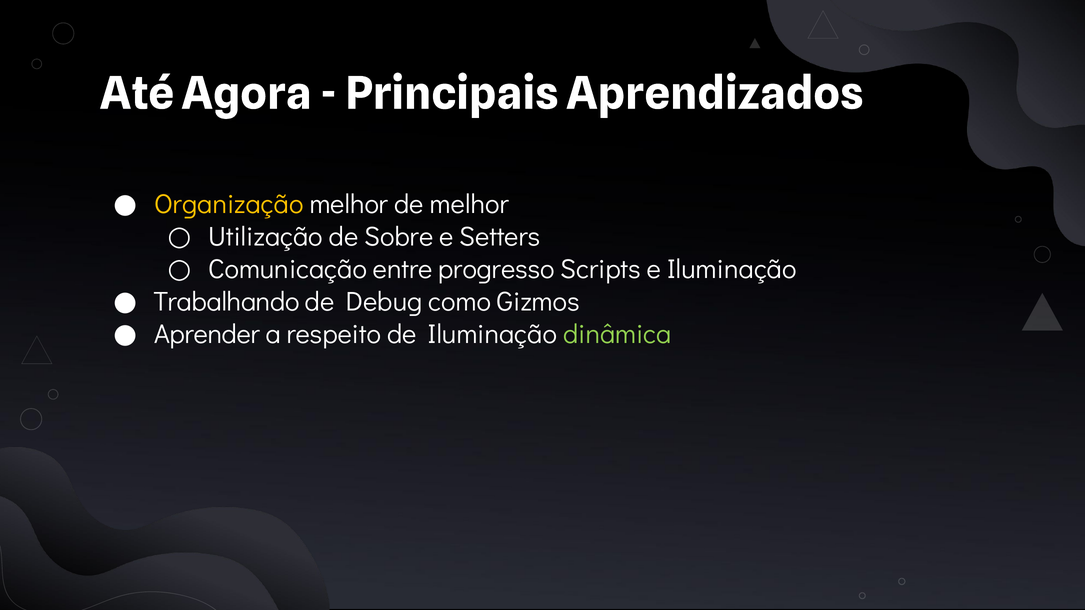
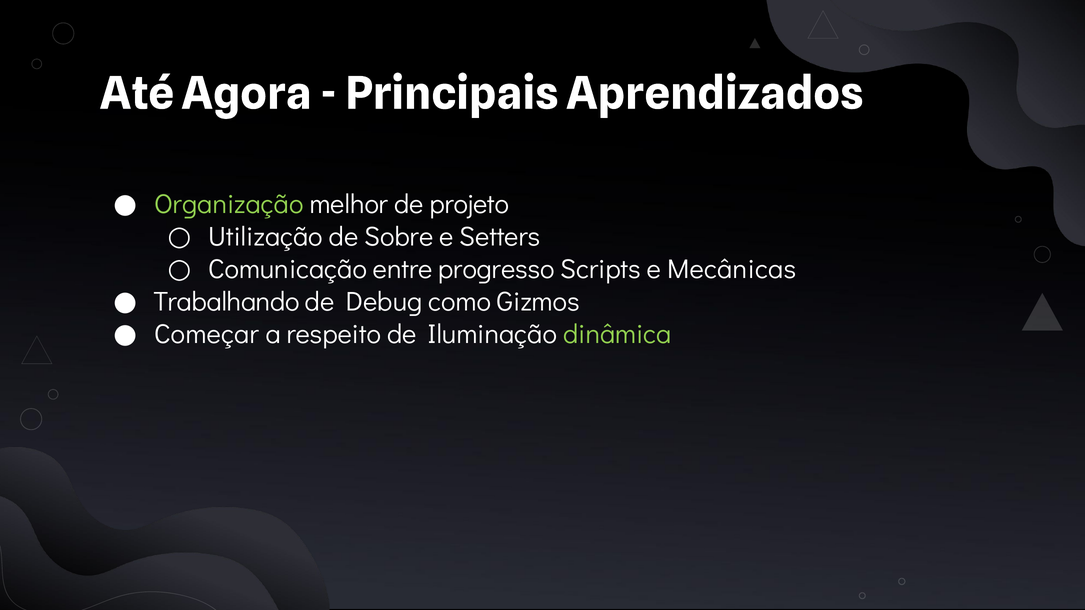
Organização colour: yellow -> light green (229, 204)
de melhor: melhor -> projeto (469, 204)
e Iluminação: Iluminação -> Mecânicas (732, 269)
Aprender: Aprender -> Começar (207, 334)
